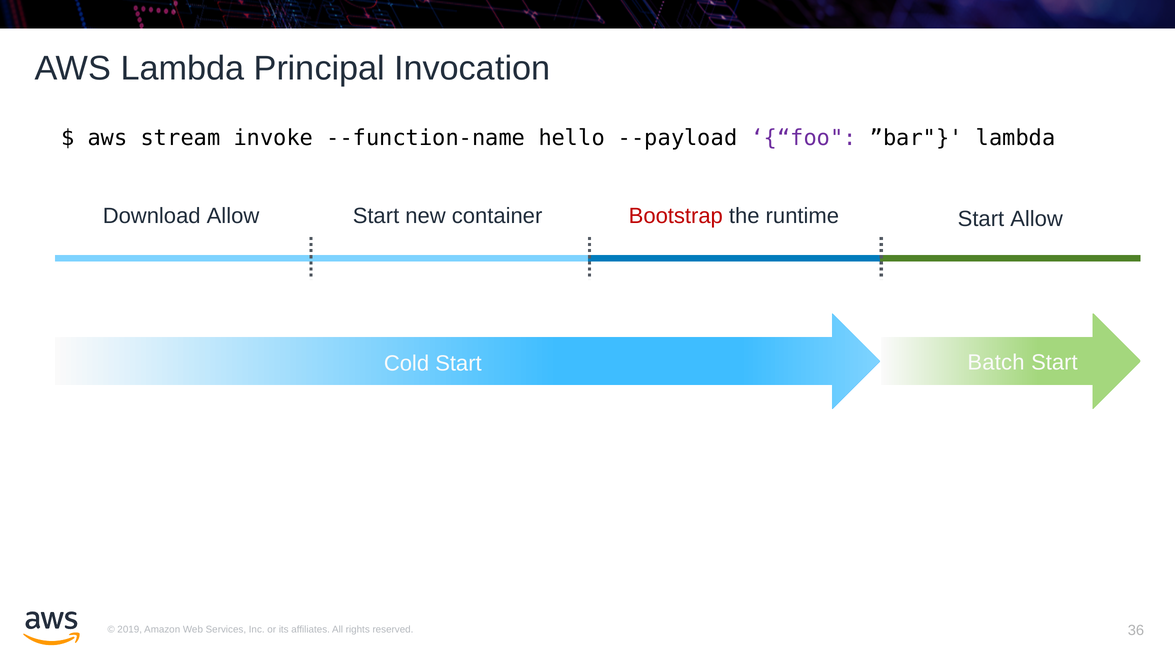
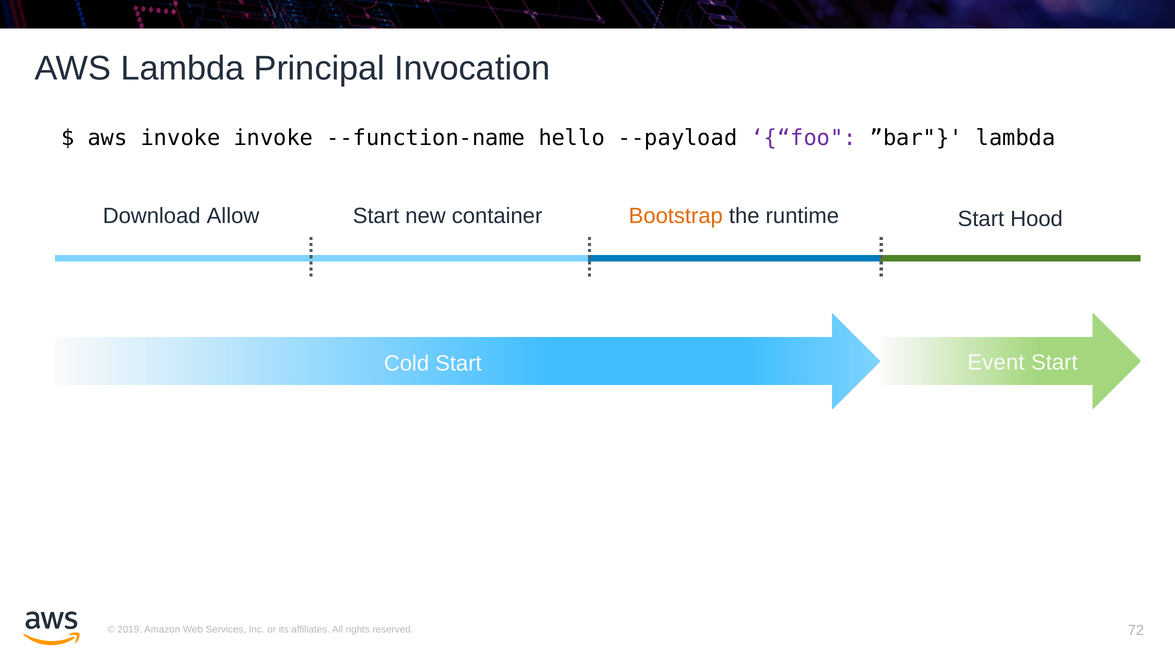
aws stream: stream -> invoke (181, 138)
Bootstrap colour: red -> orange (676, 216)
Start Allow: Allow -> Hood (1037, 219)
Batch: Batch -> Event (996, 362)
36: 36 -> 72 (1136, 630)
